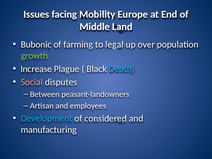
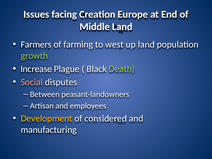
Mobility: Mobility -> Creation (97, 14)
Bubonic: Bubonic -> Farmers (36, 44)
legal: legal -> west (114, 44)
up over: over -> land (146, 44)
Death colour: light blue -> light green (122, 69)
Development colour: light blue -> yellow (46, 118)
